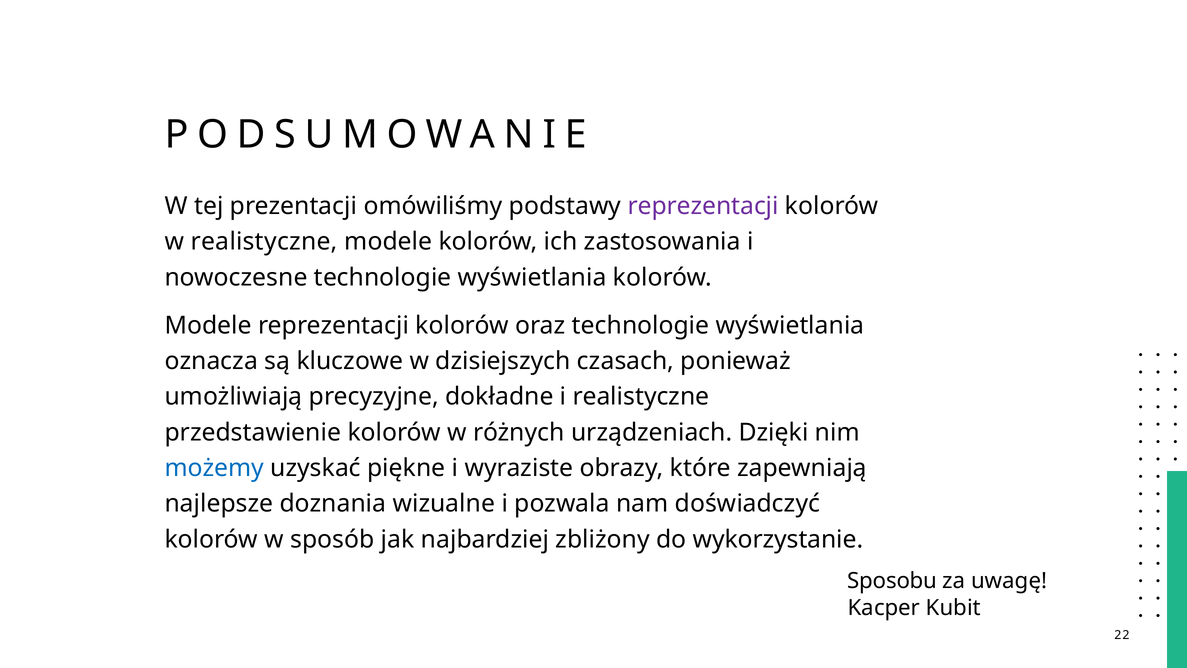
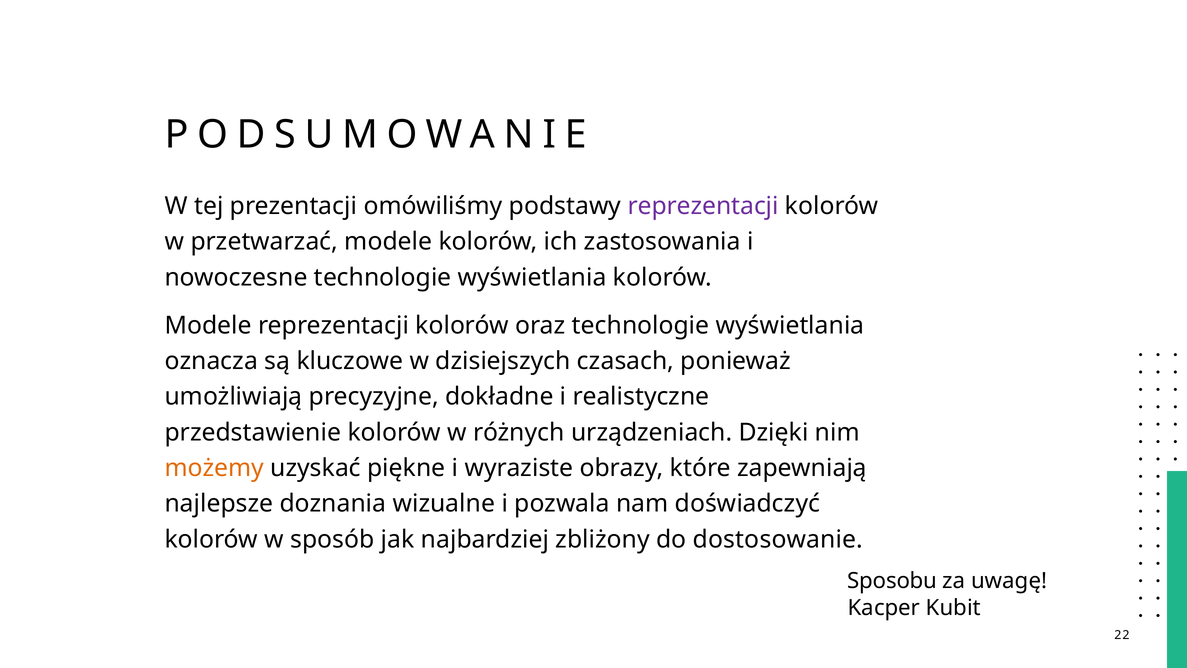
w realistyczne: realistyczne -> przetwarzać (264, 242)
możemy colour: blue -> orange (214, 468)
wykorzystanie: wykorzystanie -> dostosowanie (778, 539)
